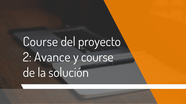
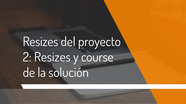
Course: Course -> Resizes (40, 42)
2 Avance: Avance -> Resizes (52, 58)
